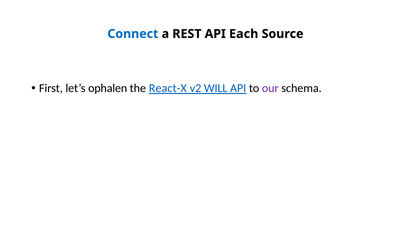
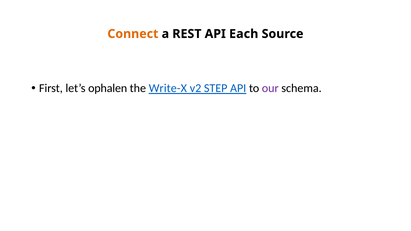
Connect colour: blue -> orange (133, 34)
React-X: React-X -> Write-X (168, 88)
WILL: WILL -> STEP (216, 88)
